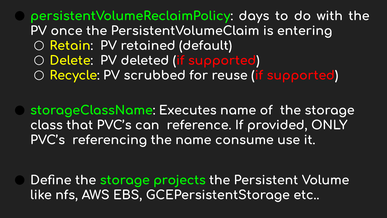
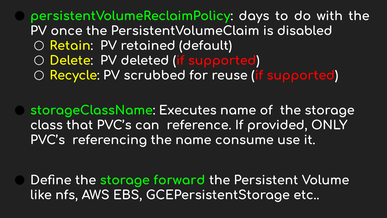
entering: entering -> disabled (305, 31)
projects: projects -> forward (179, 180)
